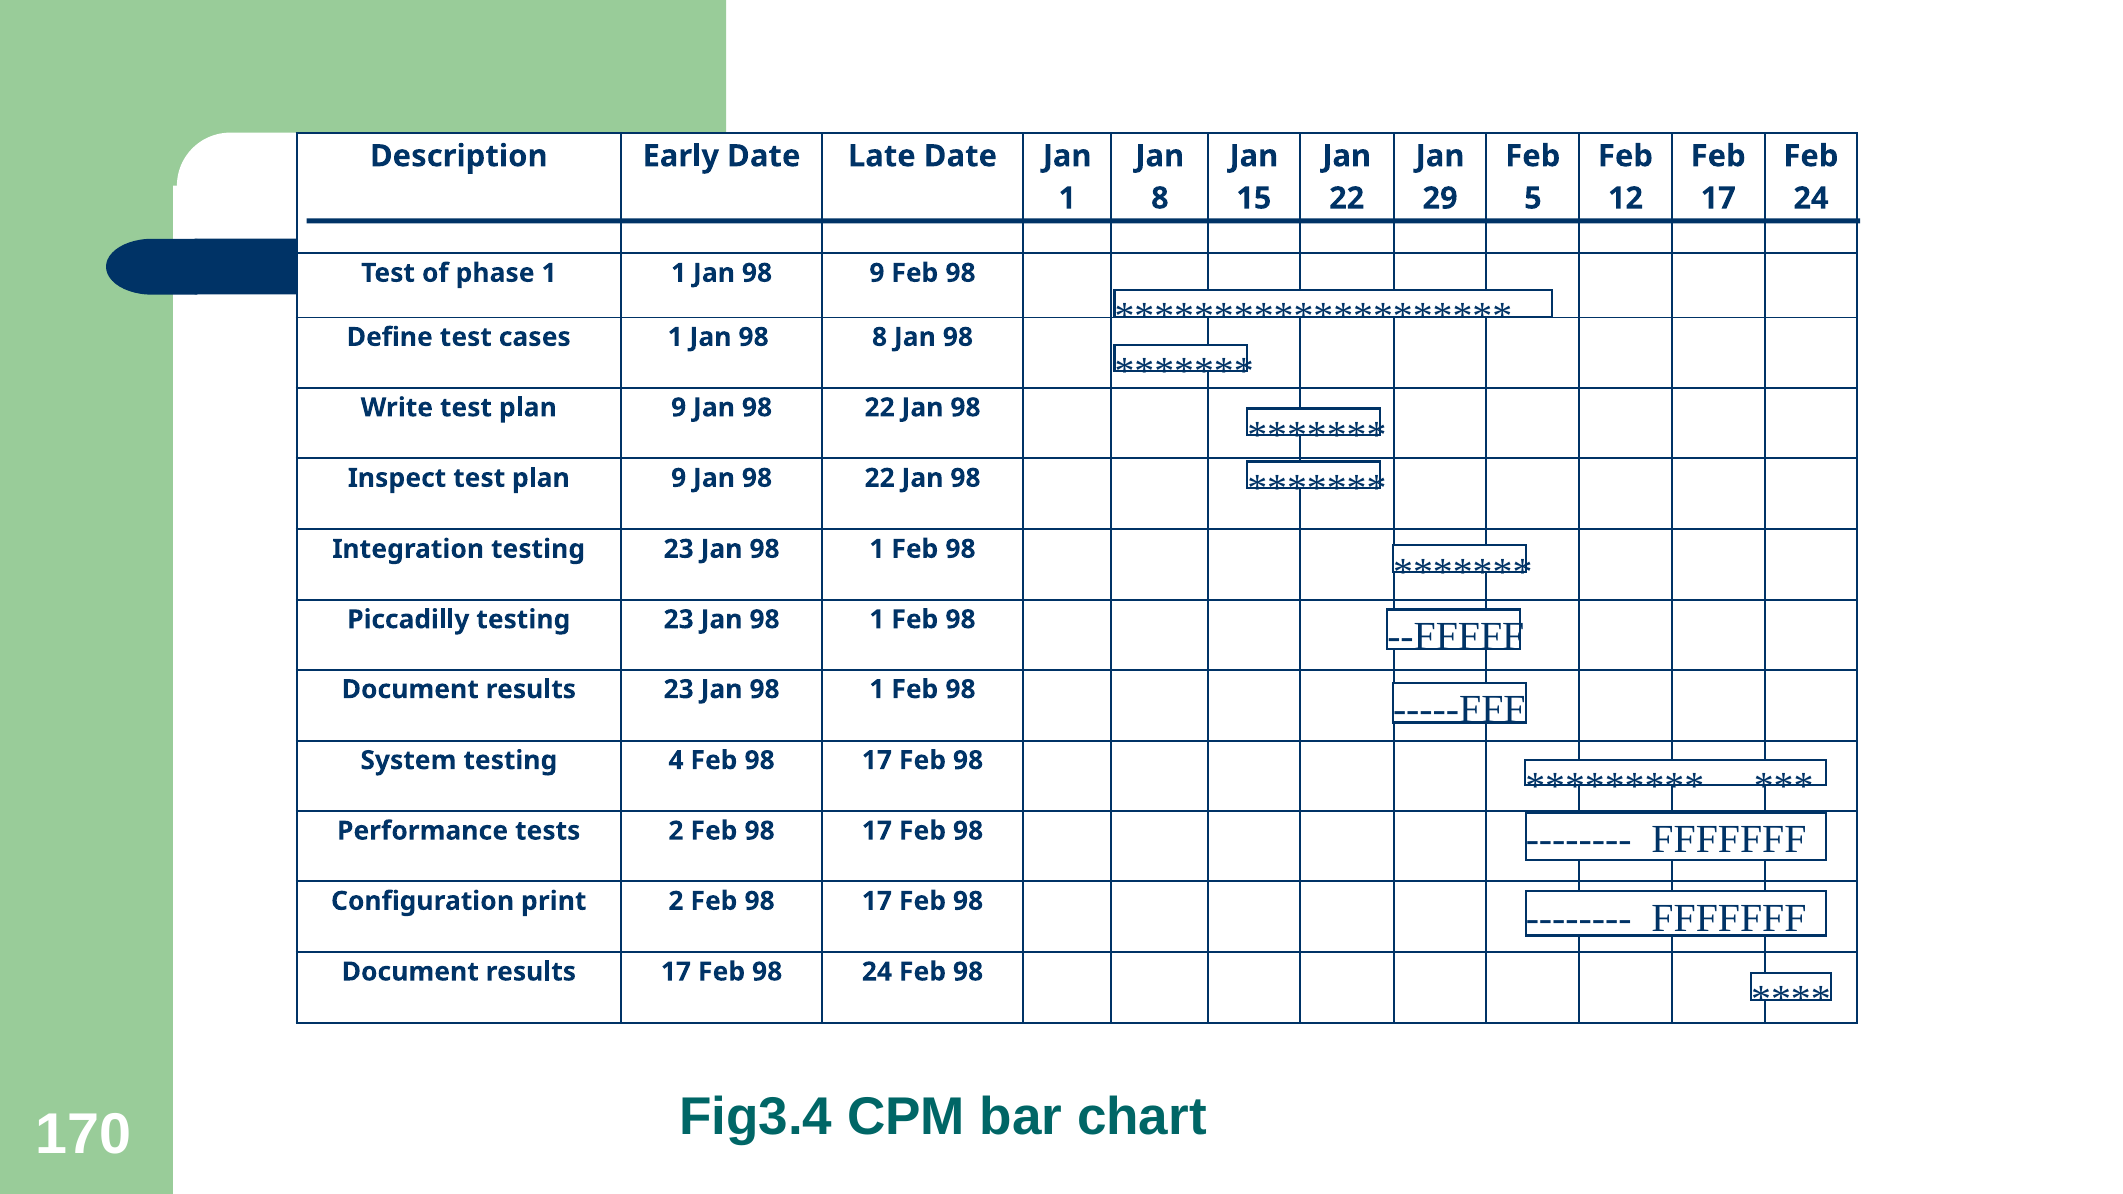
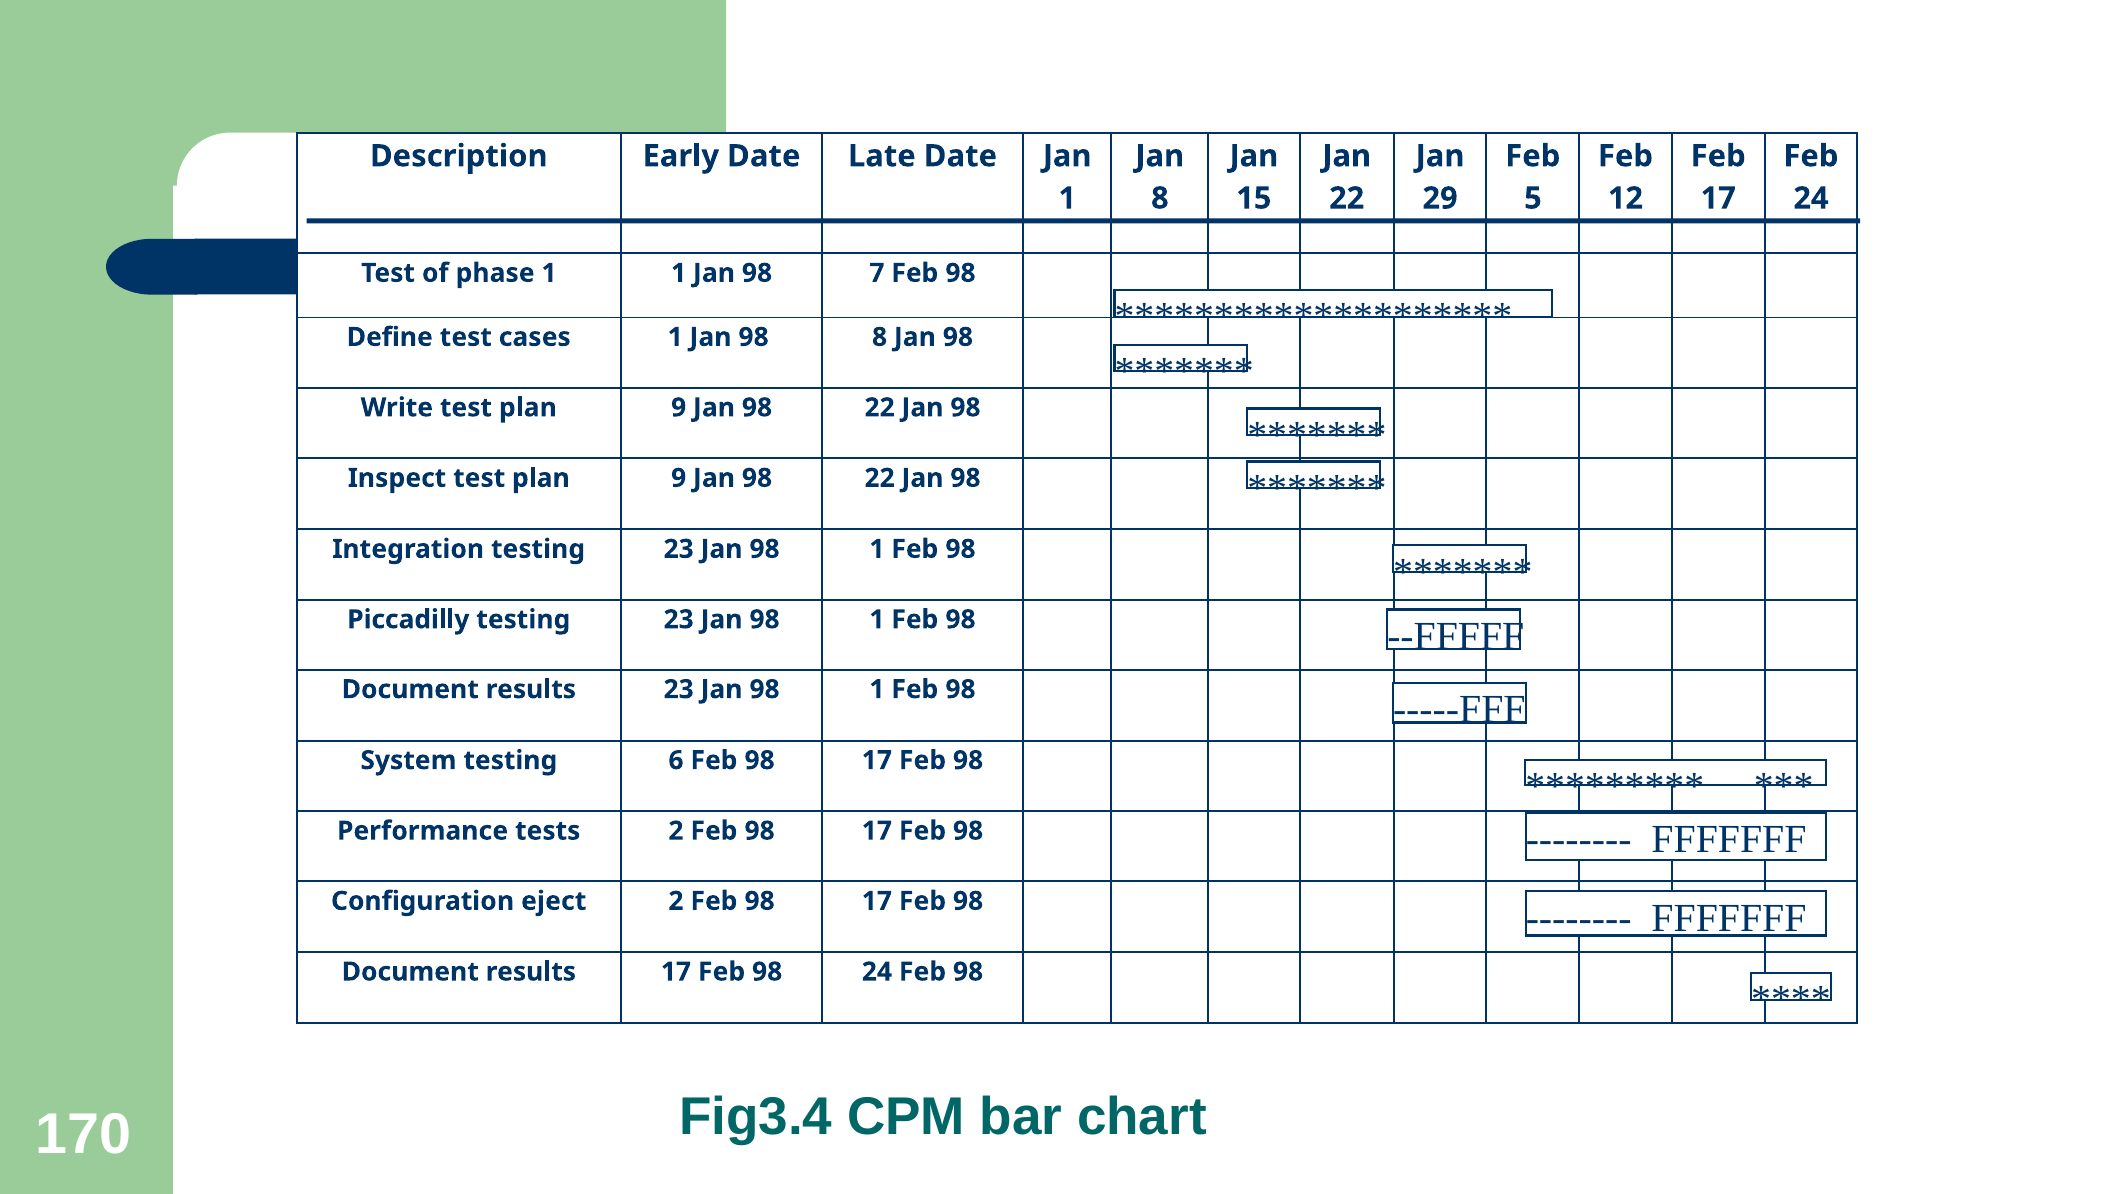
98 9: 9 -> 7 (877, 273)
4: 4 -> 6 (676, 761)
print: print -> eject (554, 901)
